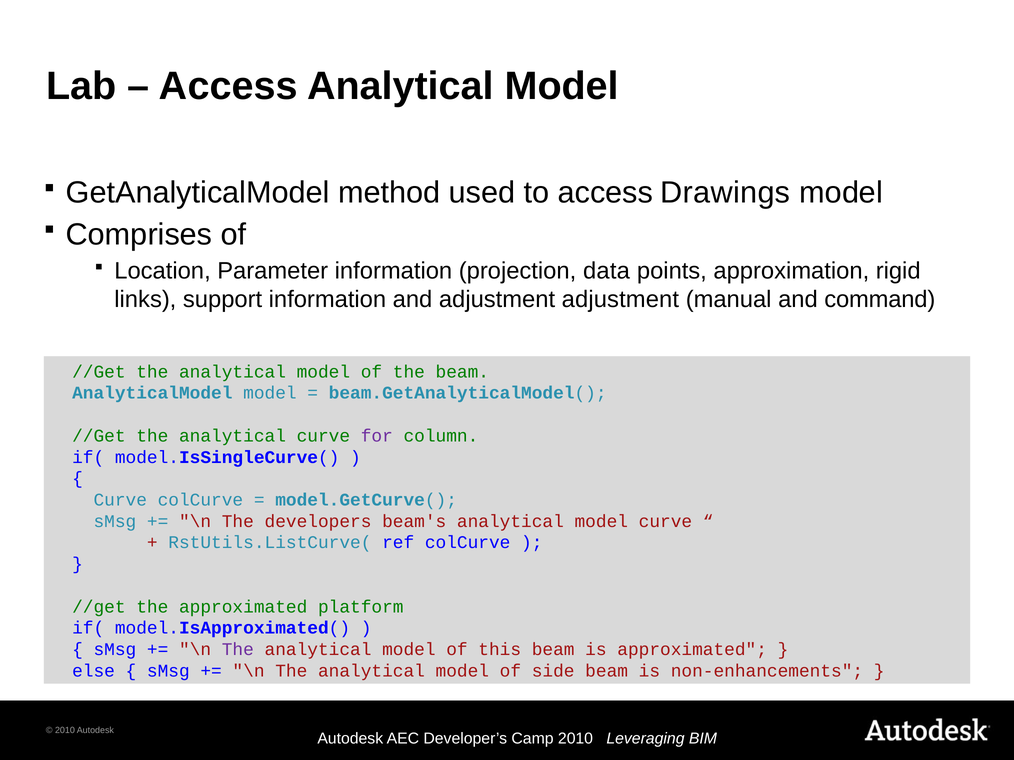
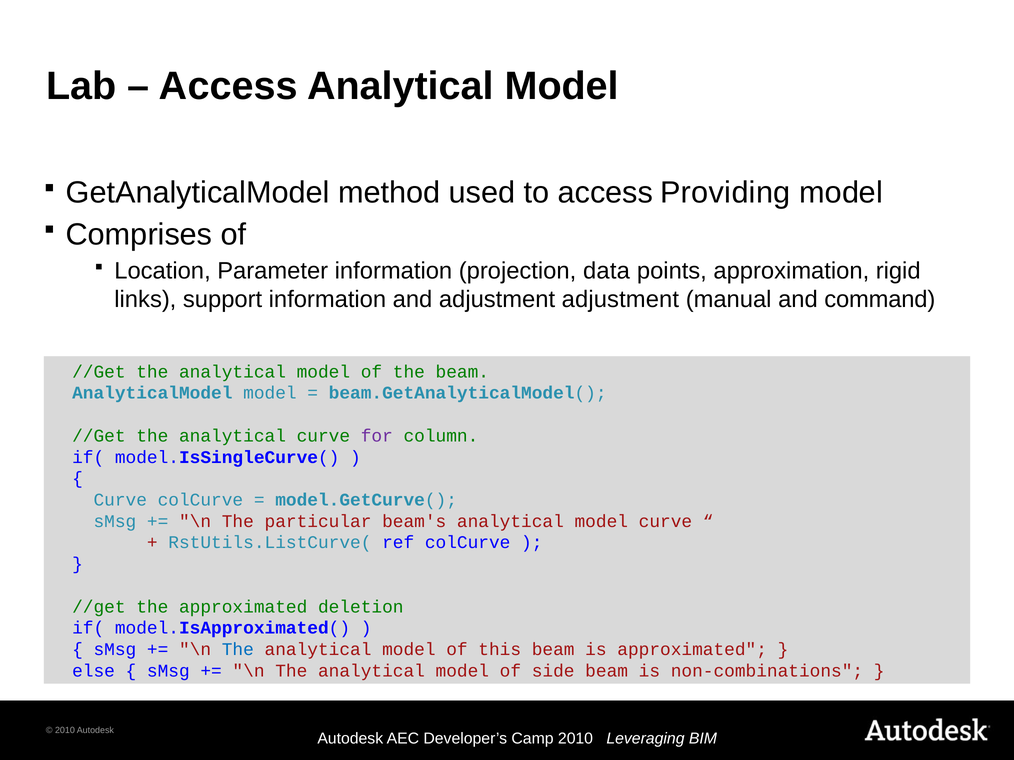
Drawings: Drawings -> Providing (725, 193)
developers: developers -> particular (318, 521)
platform: platform -> deletion (361, 607)
The colour: purple -> blue (238, 650)
non-enhancements: non-enhancements -> non-combinations (767, 671)
